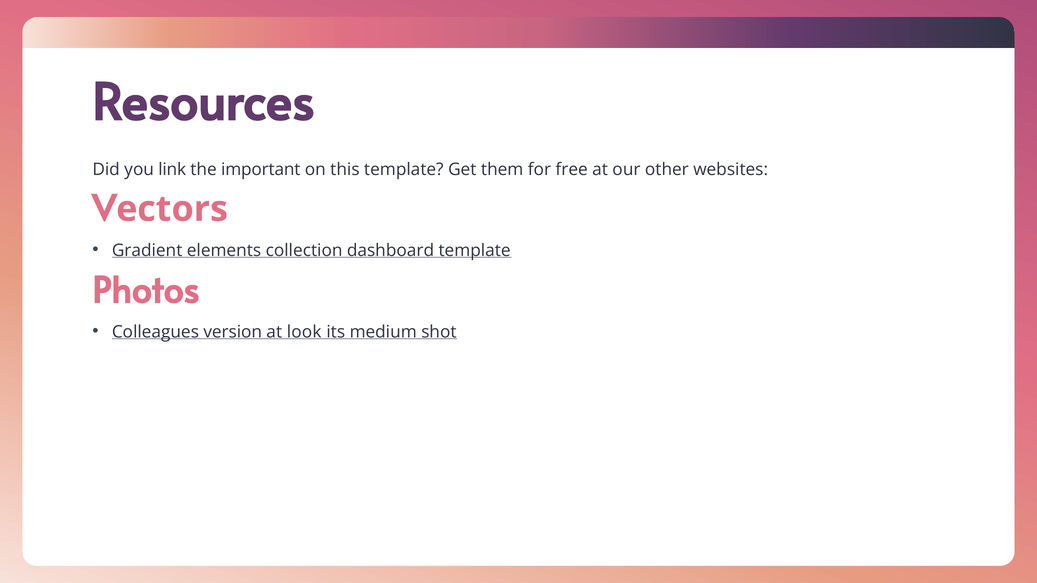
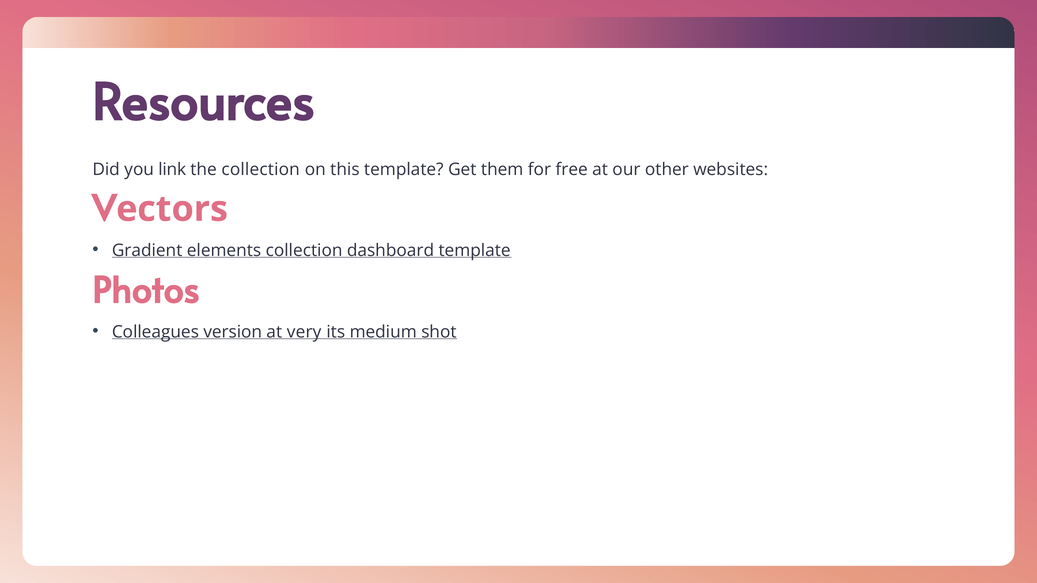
the important: important -> collection (261, 170)
look: look -> very (304, 332)
